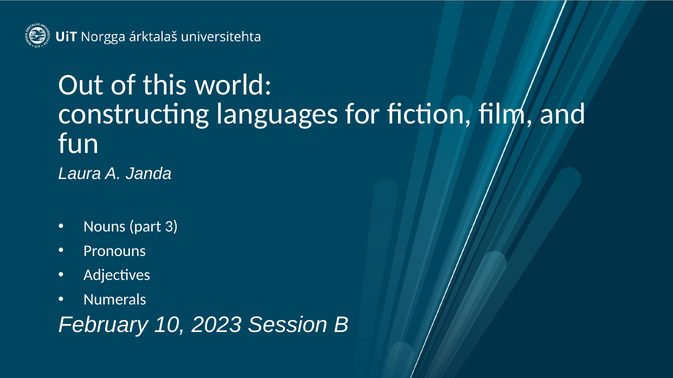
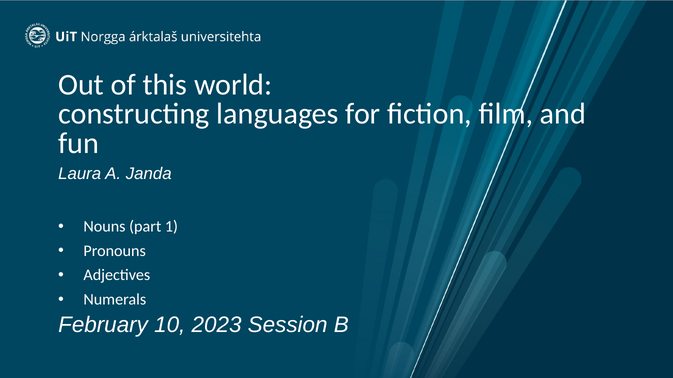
3: 3 -> 1 (171, 227)
